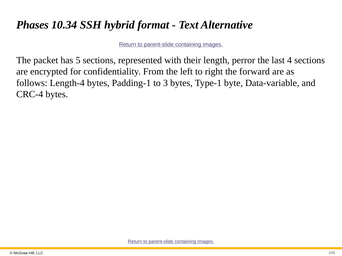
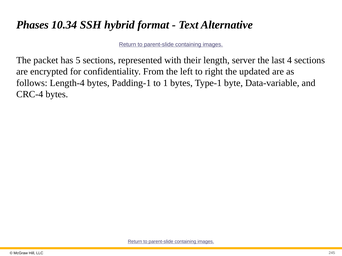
perror: perror -> server (244, 60)
forward: forward -> updated (255, 72)
3: 3 -> 1 (165, 83)
